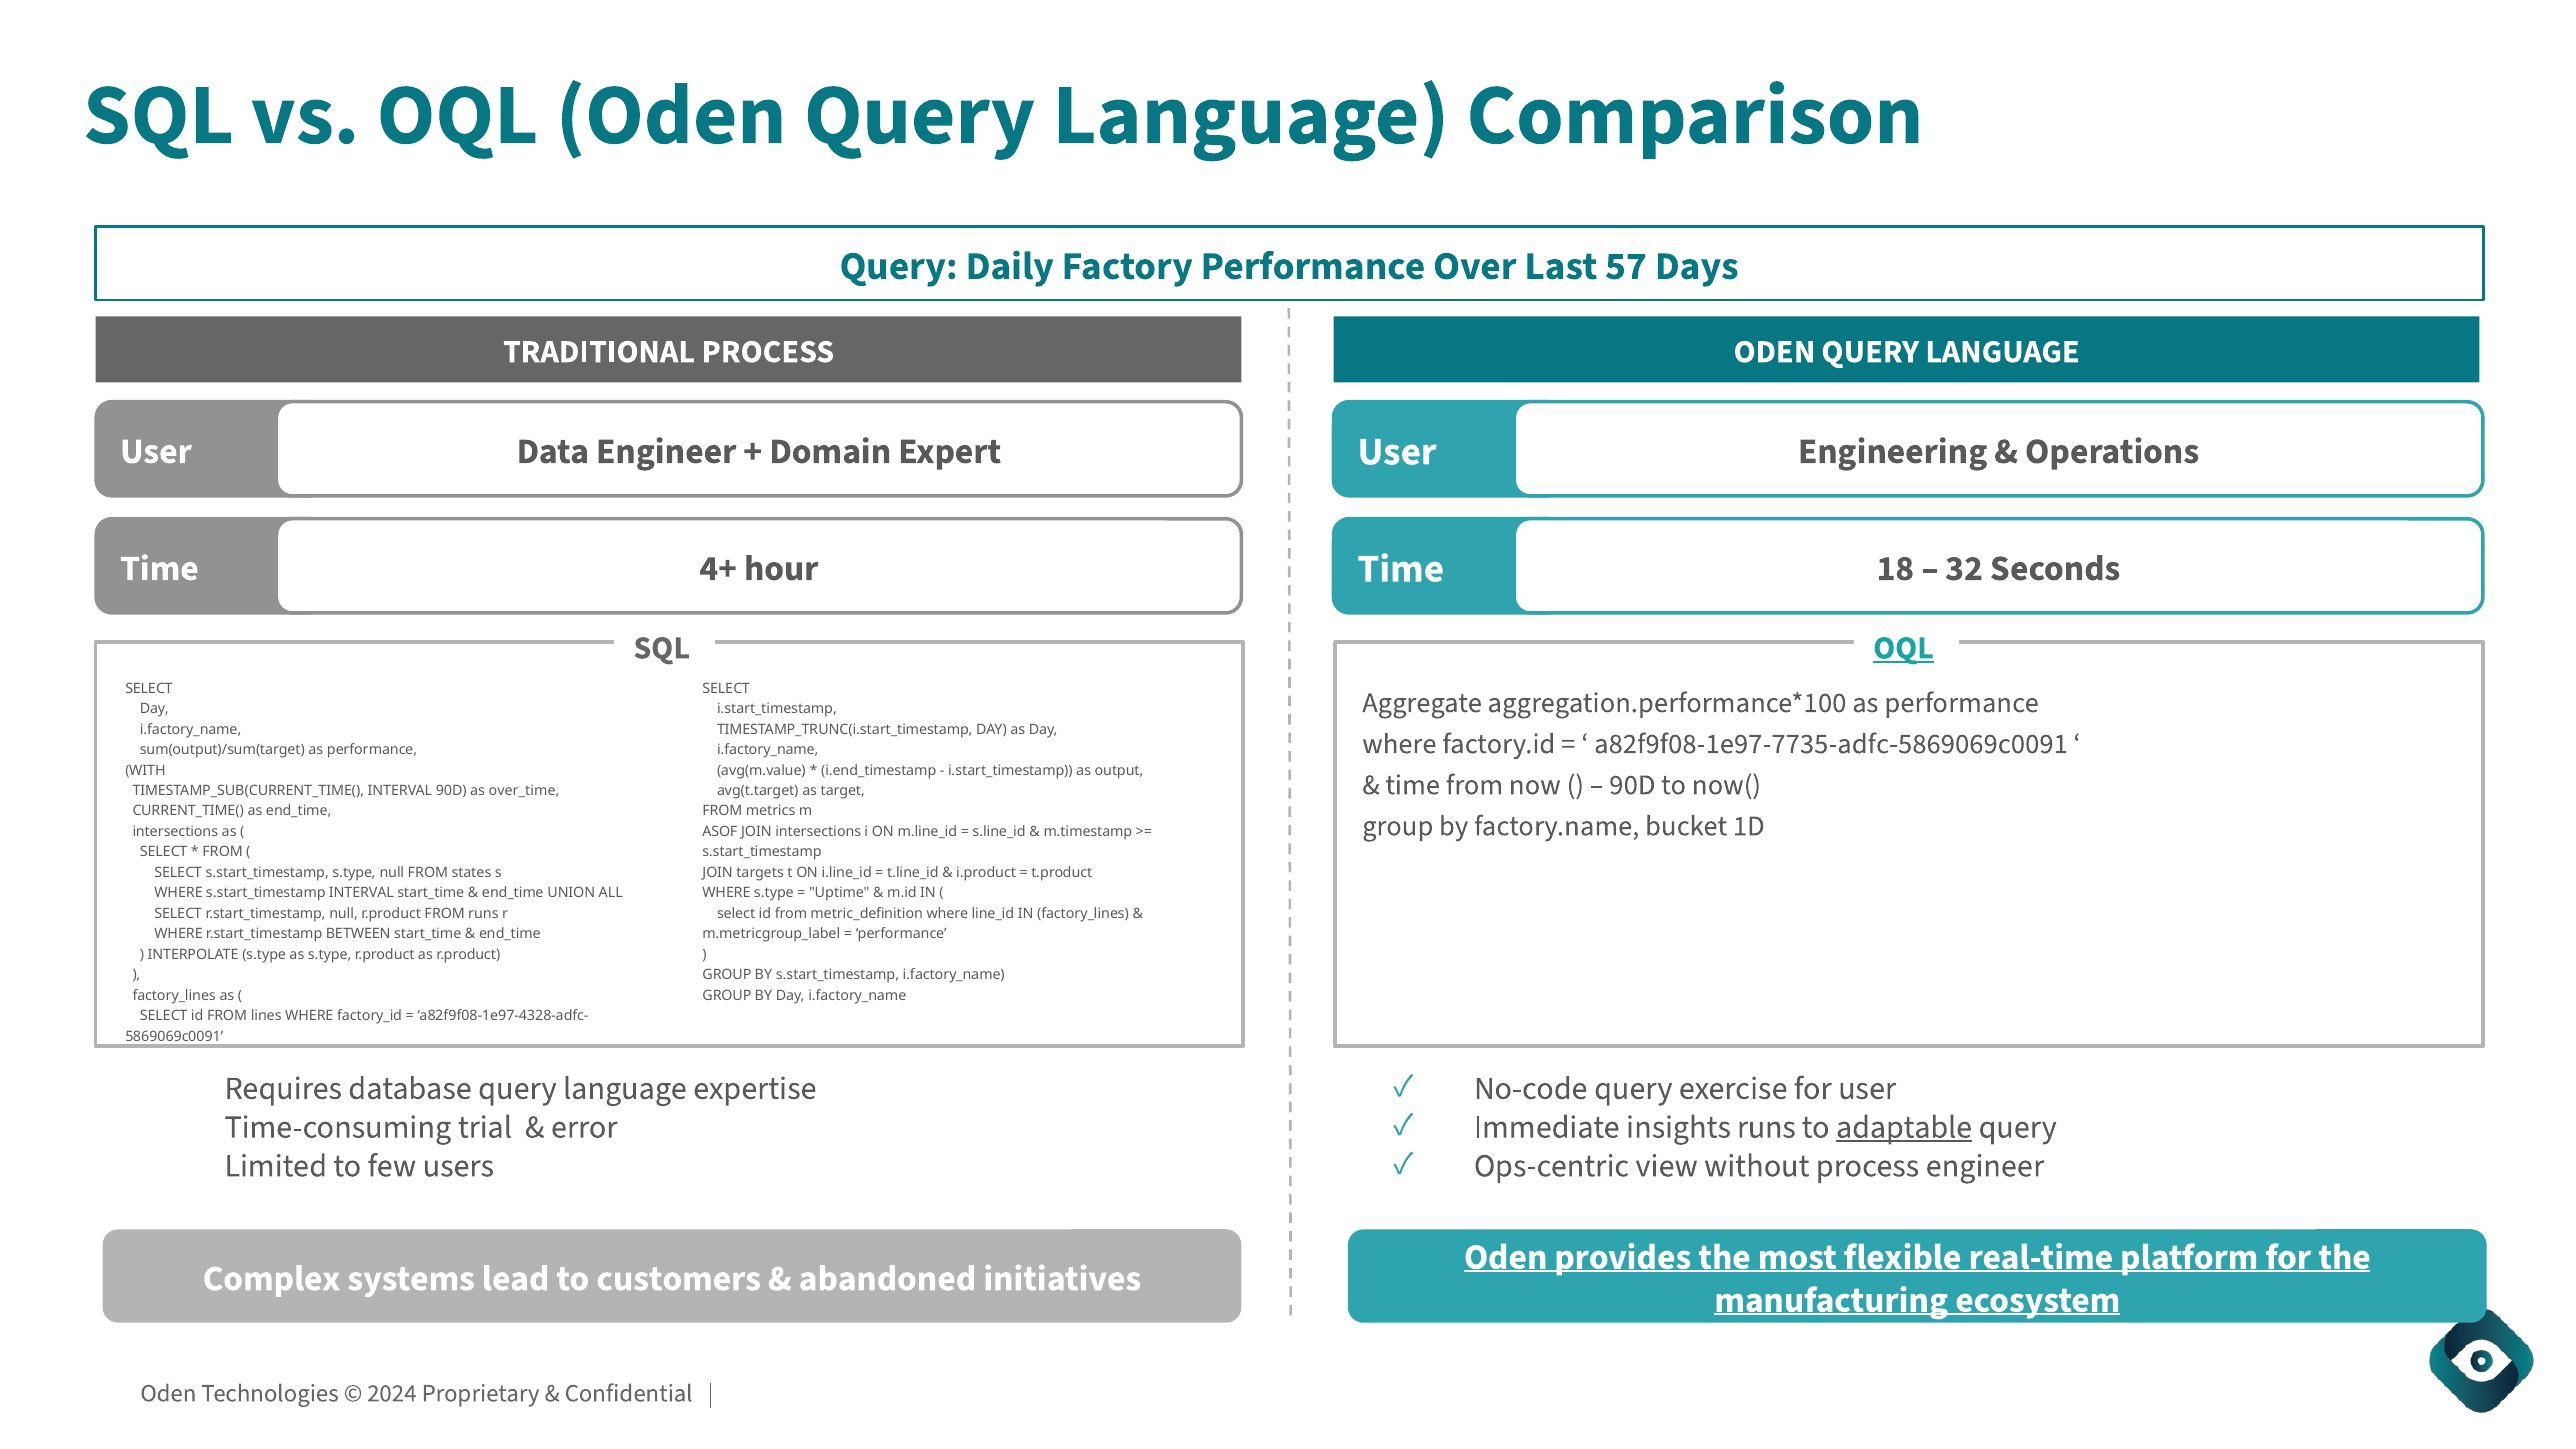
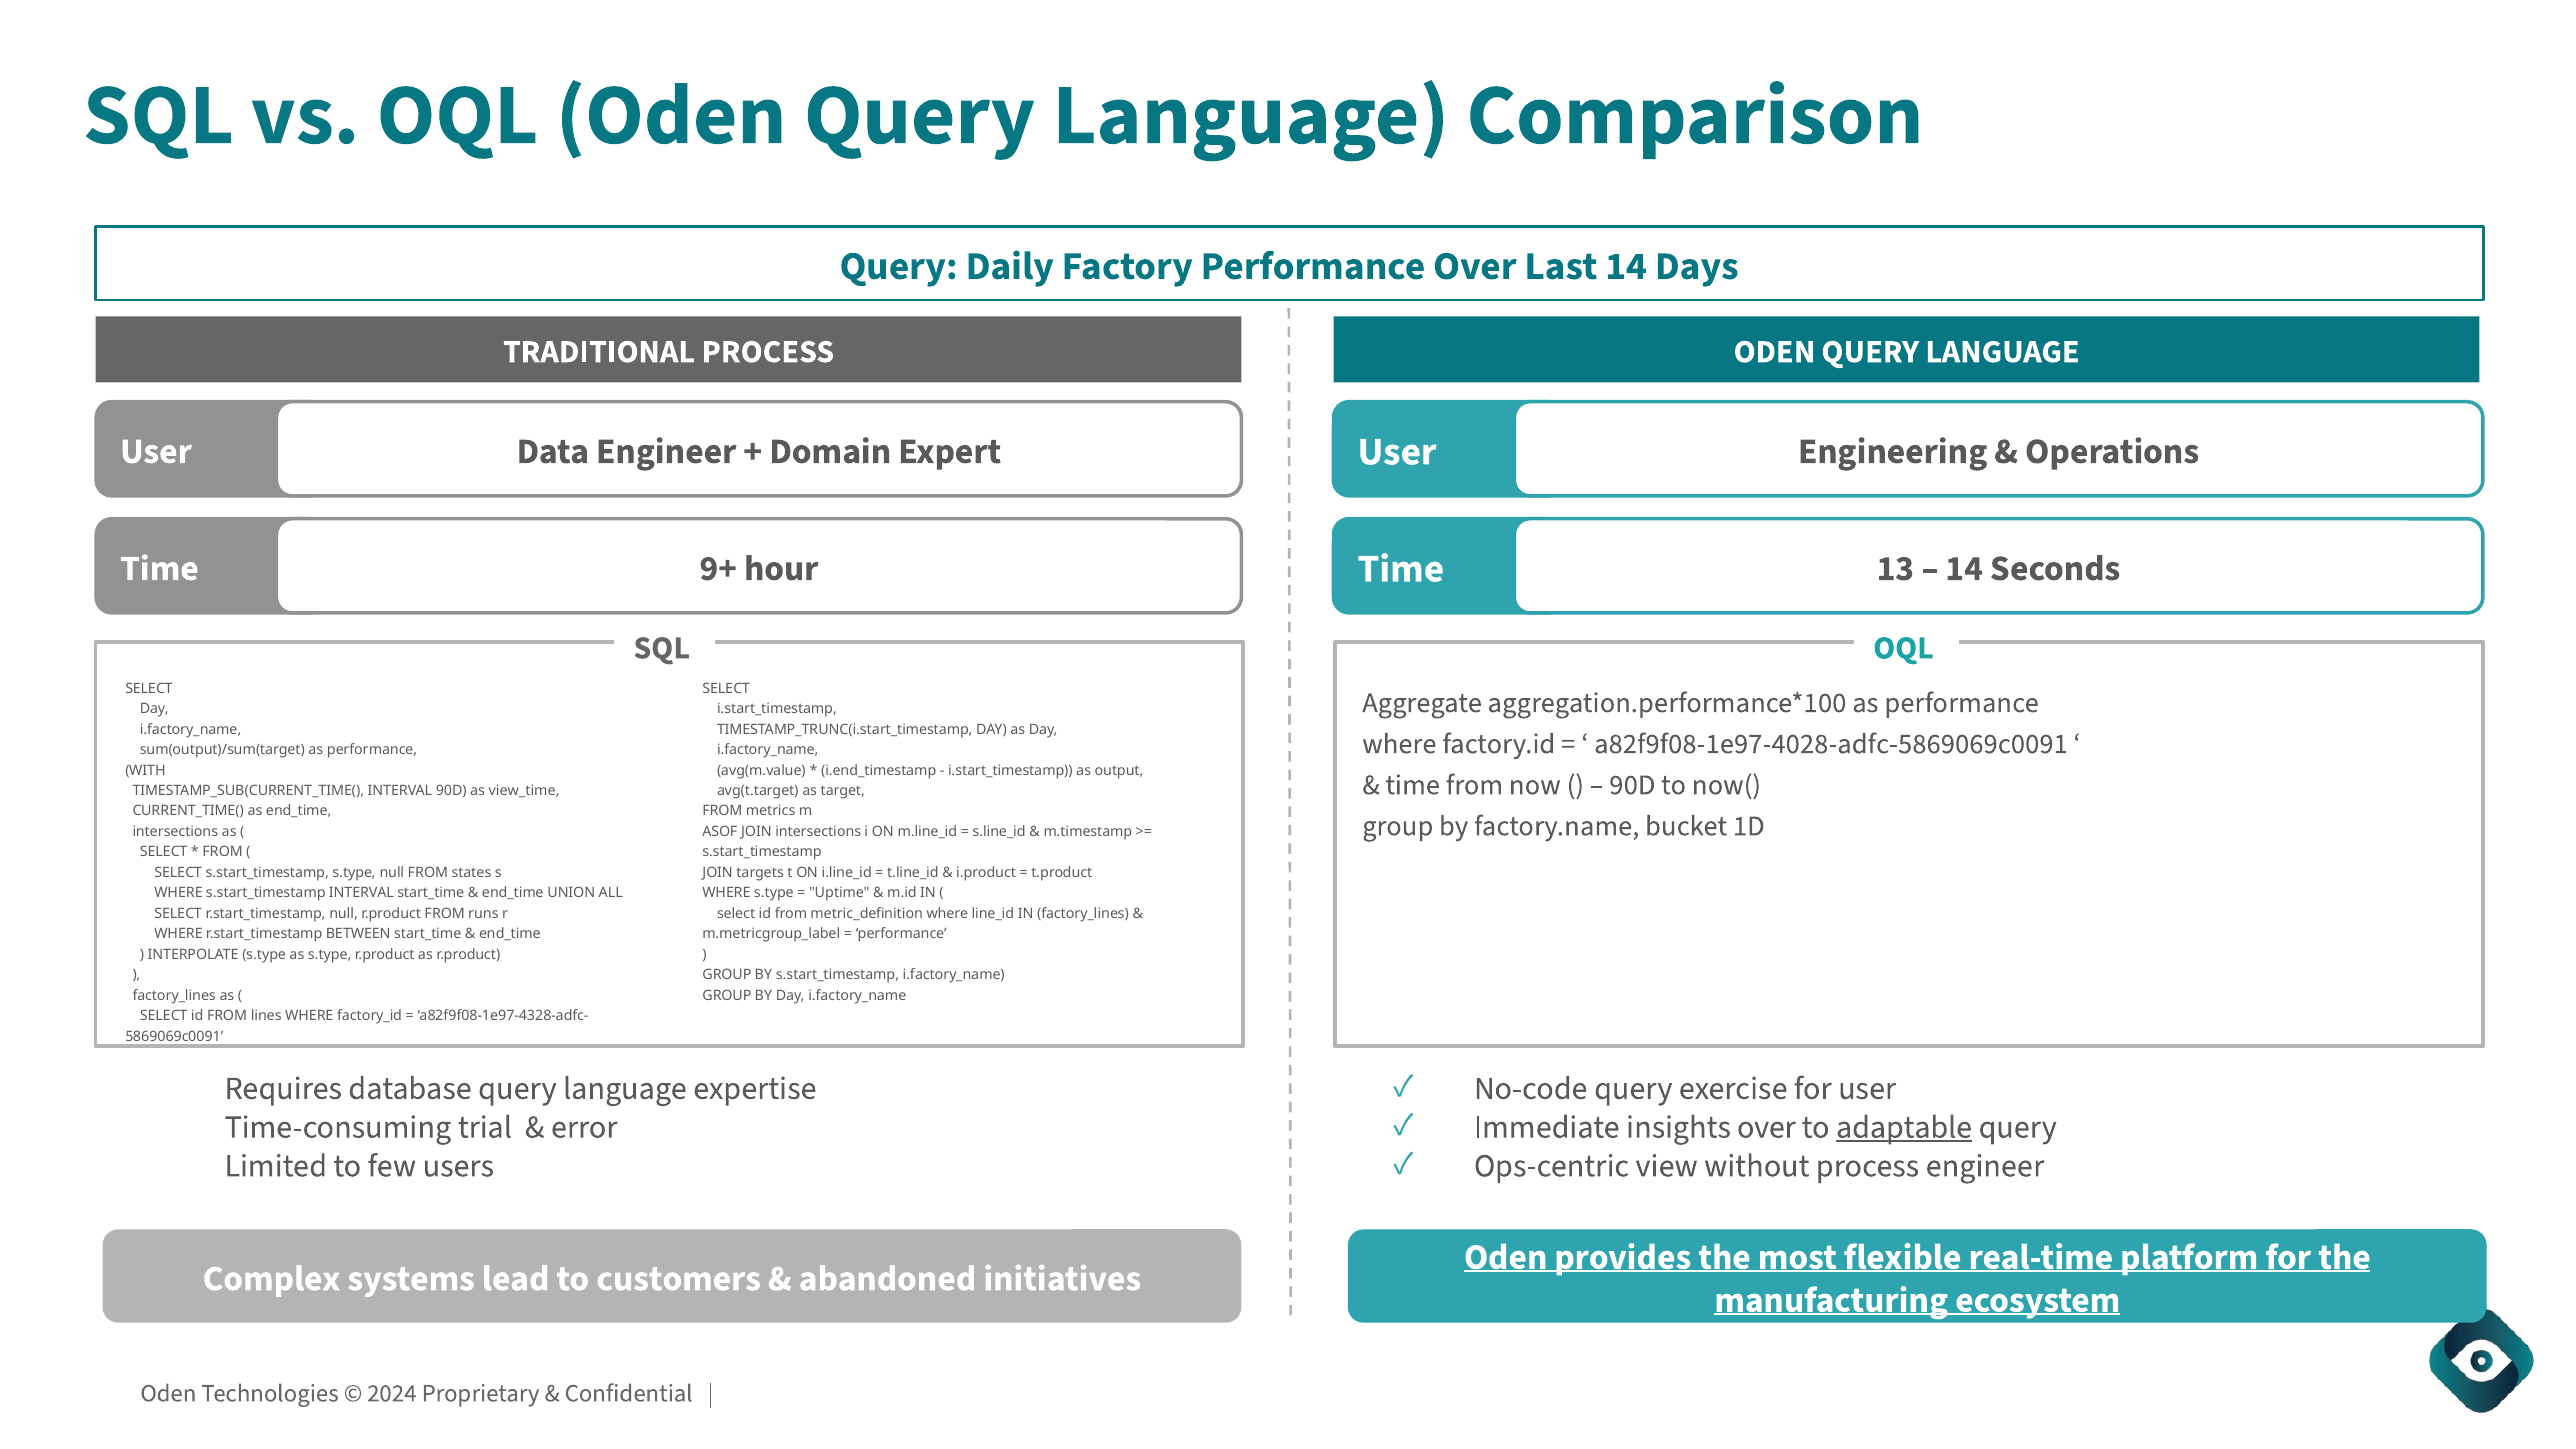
Last 57: 57 -> 14 (1626, 266)
18: 18 -> 13 (1895, 568)
32: 32 -> 14 (1964, 568)
4+: 4+ -> 9+ (718, 568)
OQL underline: present -> none (1904, 648)
a82f9f08-1e97-7735-adfc-5869069c0091: a82f9f08-1e97-7735-adfc-5869069c0091 -> a82f9f08-1e97-4028-adfc-5869069c0091 (1831, 744)
over_time: over_time -> view_time (524, 791)
insights runs: runs -> over (1766, 1127)
